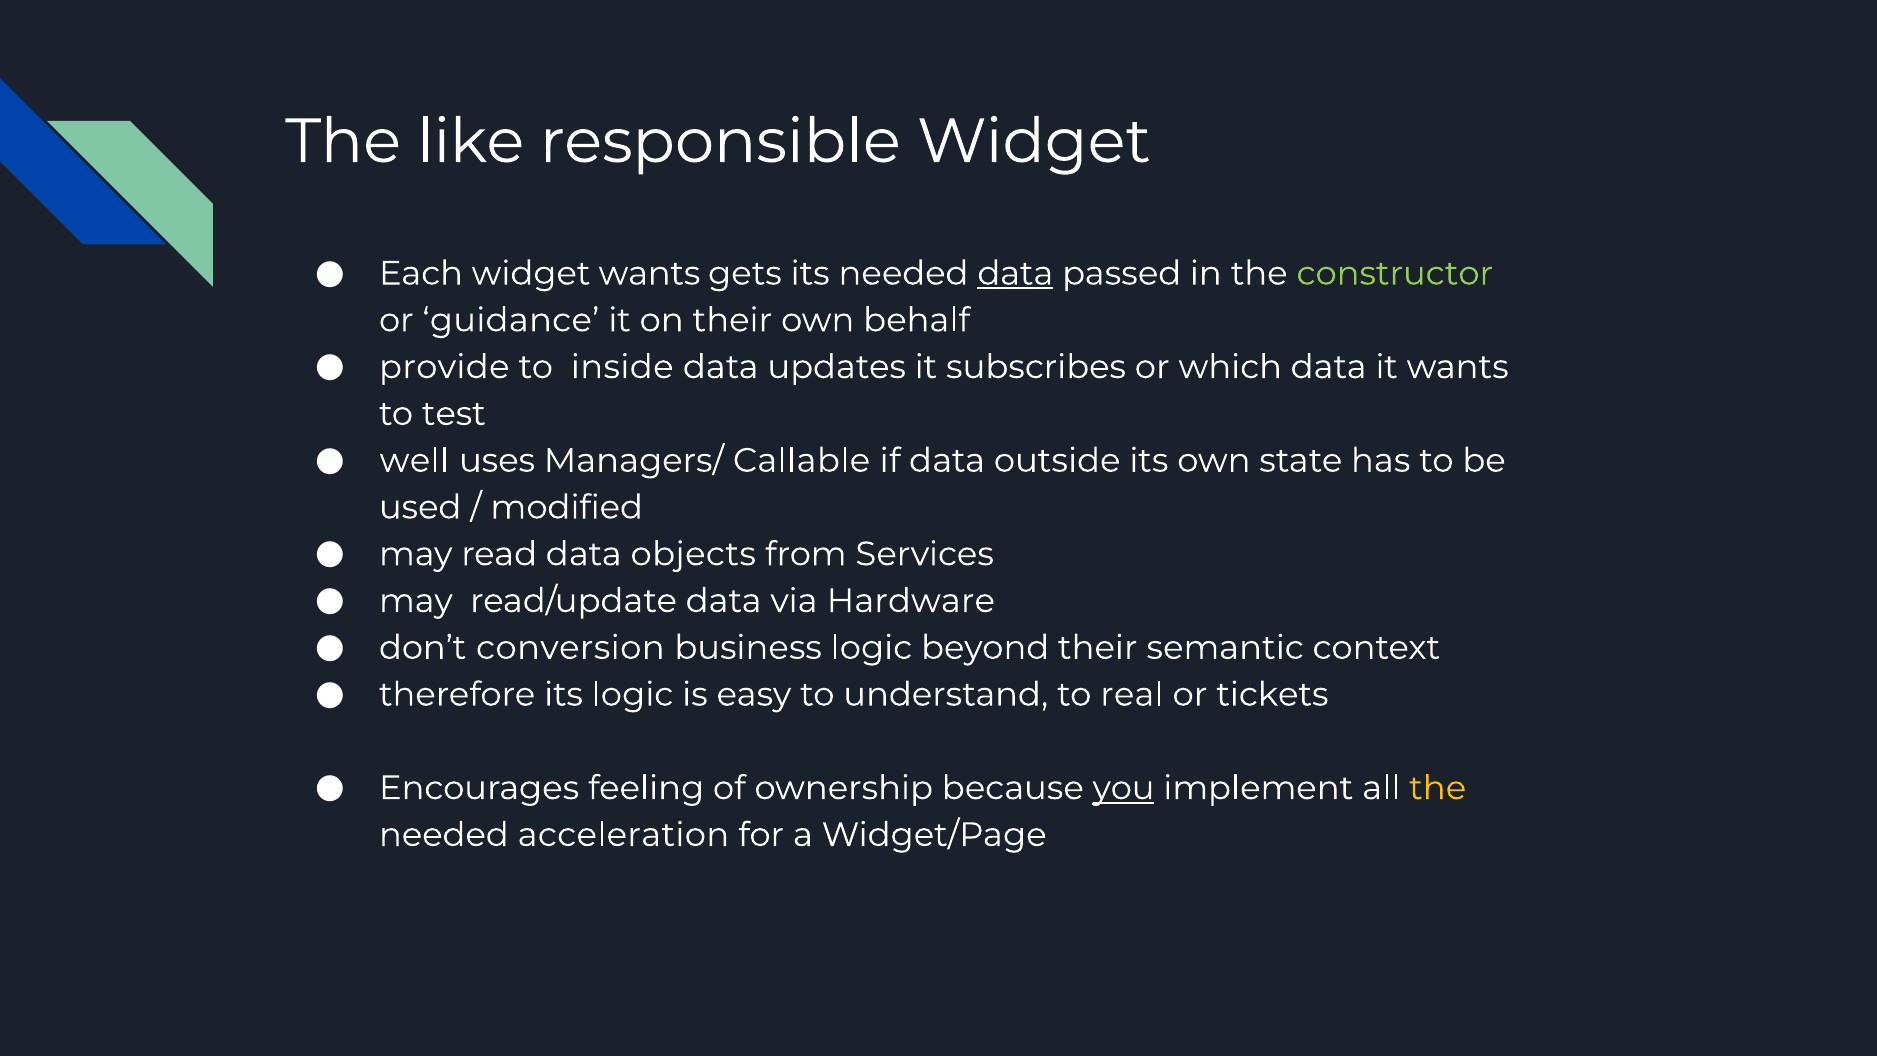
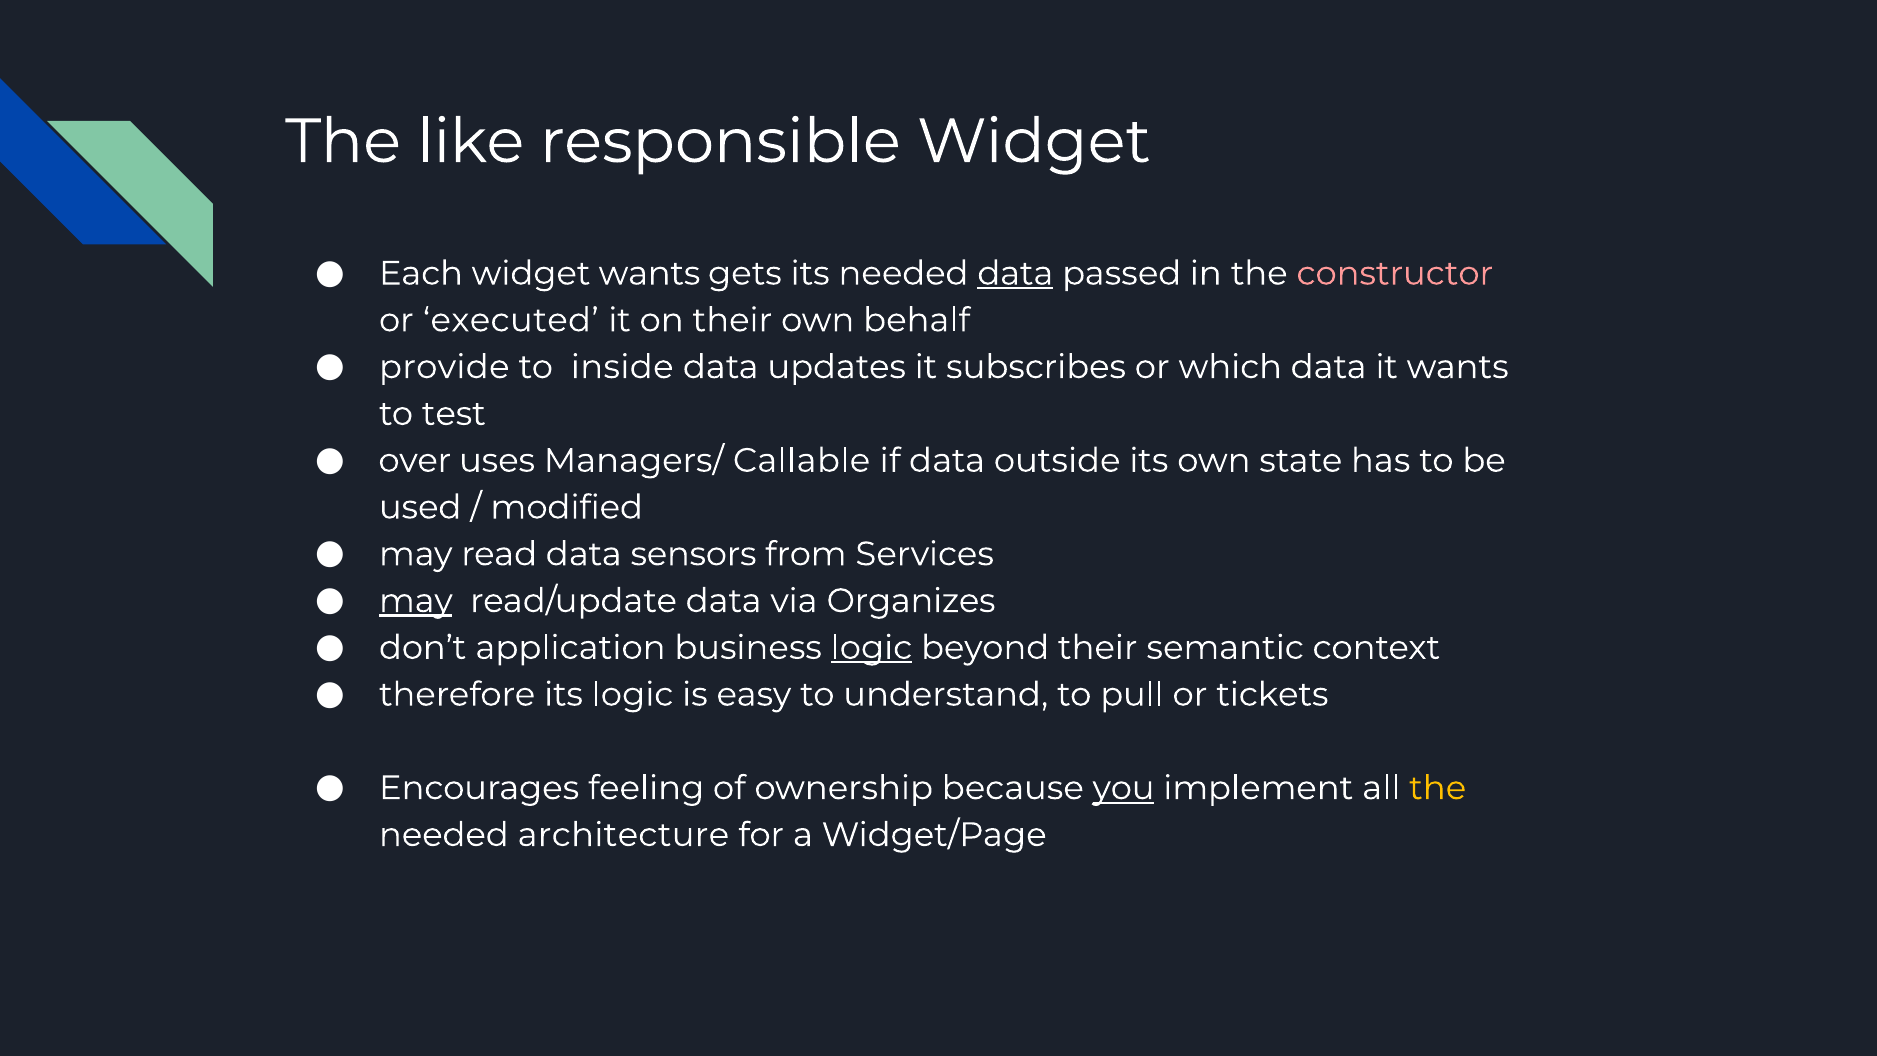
constructor colour: light green -> pink (1395, 273)
guidance: guidance -> executed (511, 320)
well: well -> over (415, 460)
objects: objects -> sensors (694, 554)
may underline: none -> present (416, 601)
Hardware: Hardware -> Organizes (911, 601)
conversion: conversion -> application (571, 648)
logic underline: none -> present (871, 648)
real: real -> pull (1132, 694)
acceleration: acceleration -> architecture (623, 835)
